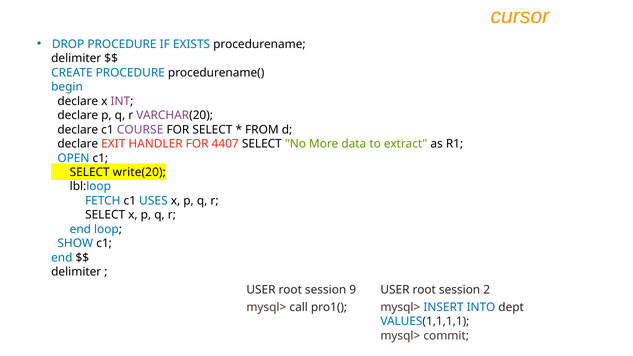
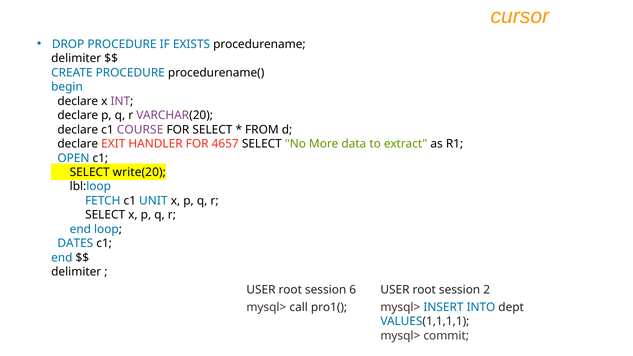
4407: 4407 -> 4657 (225, 144)
USES: USES -> UNIT (153, 201)
SHOW: SHOW -> DATES (75, 244)
9: 9 -> 6 (353, 290)
